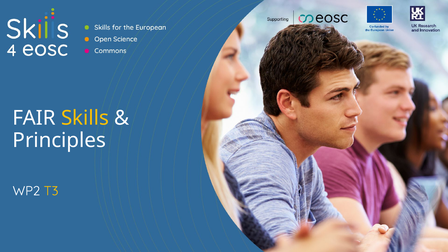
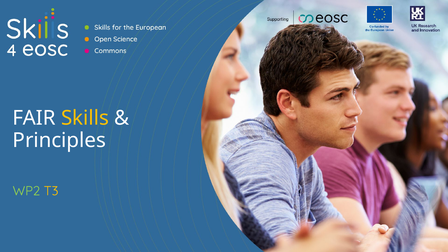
WP2 colour: white -> light green (26, 191)
